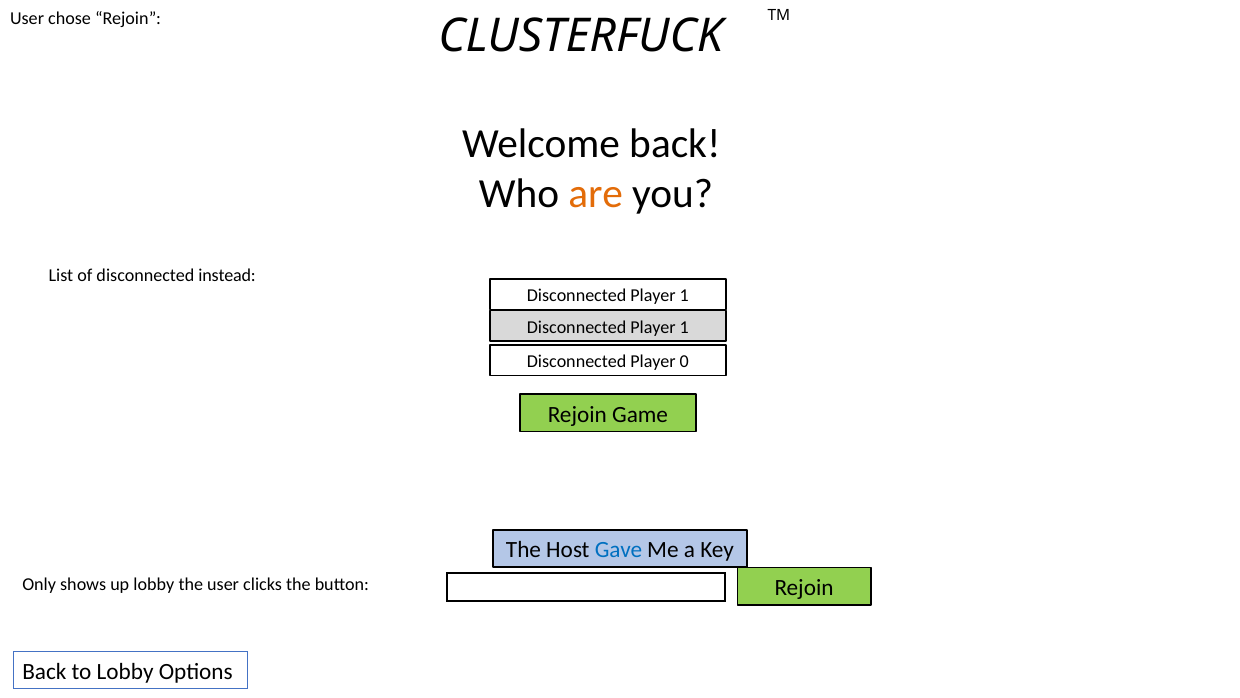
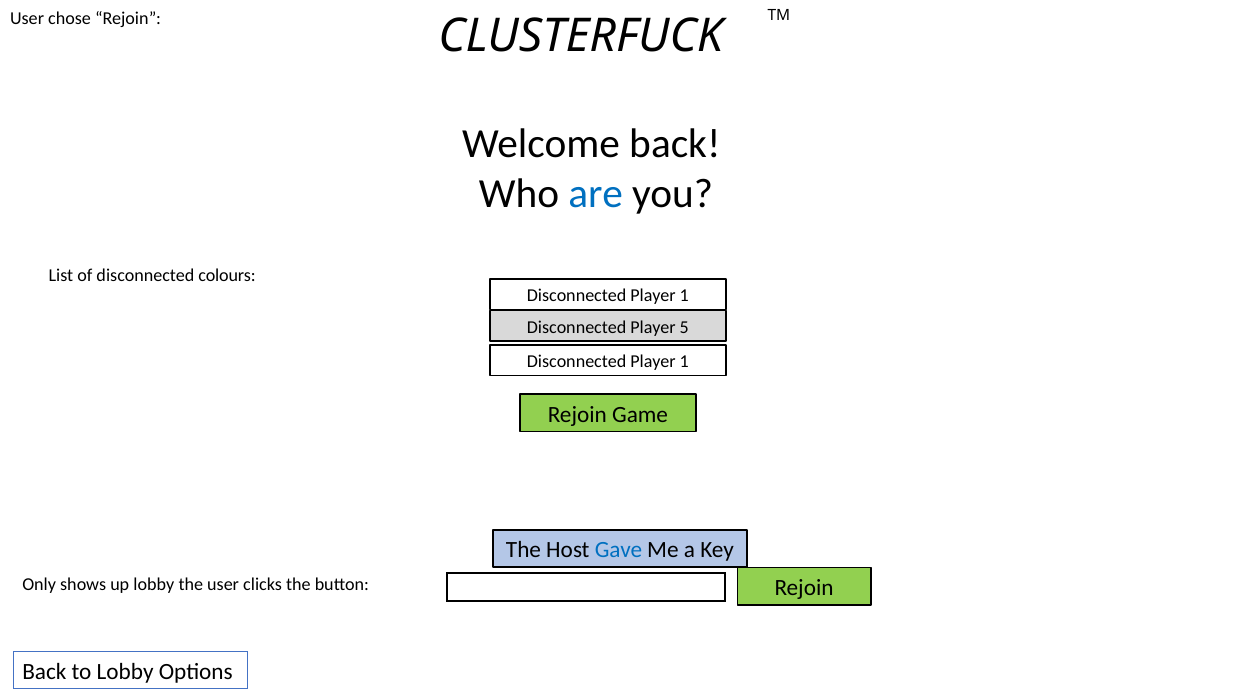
are colour: orange -> blue (596, 193)
instead: instead -> colours (227, 275)
1: 1 -> 5 (684, 327)
0: 0 -> 1 (684, 361)
